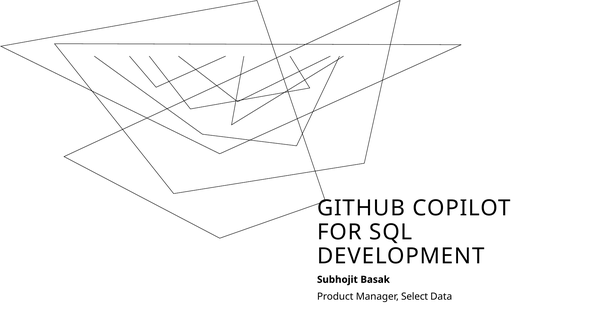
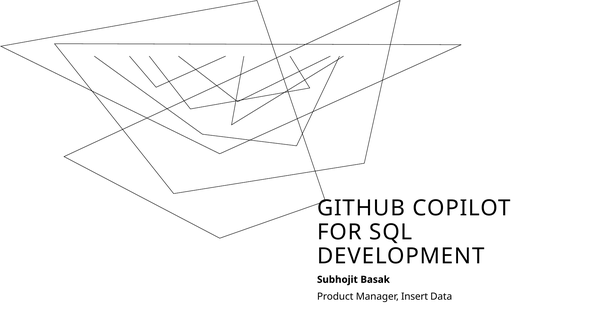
Select: Select -> Insert (415, 297)
